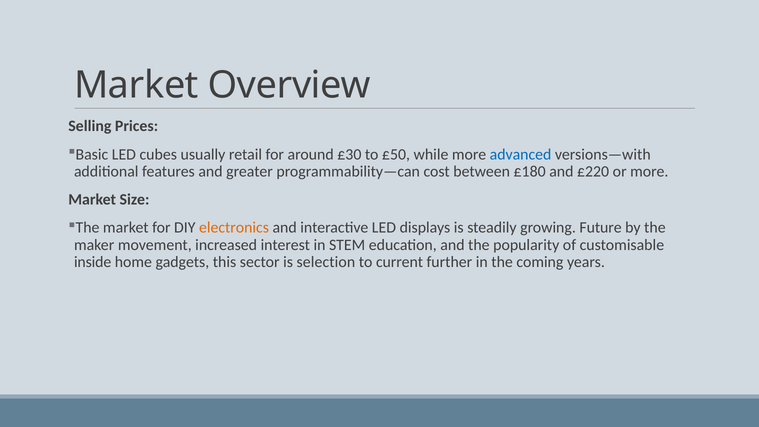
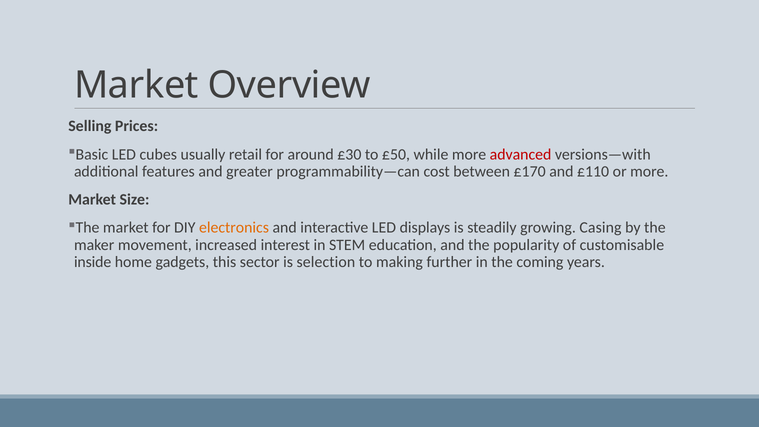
advanced colour: blue -> red (521, 154)
£180: £180 -> £170 (530, 171)
£220: £220 -> £110 (593, 171)
Future: Future -> Casing (600, 228)
current: current -> making (399, 262)
